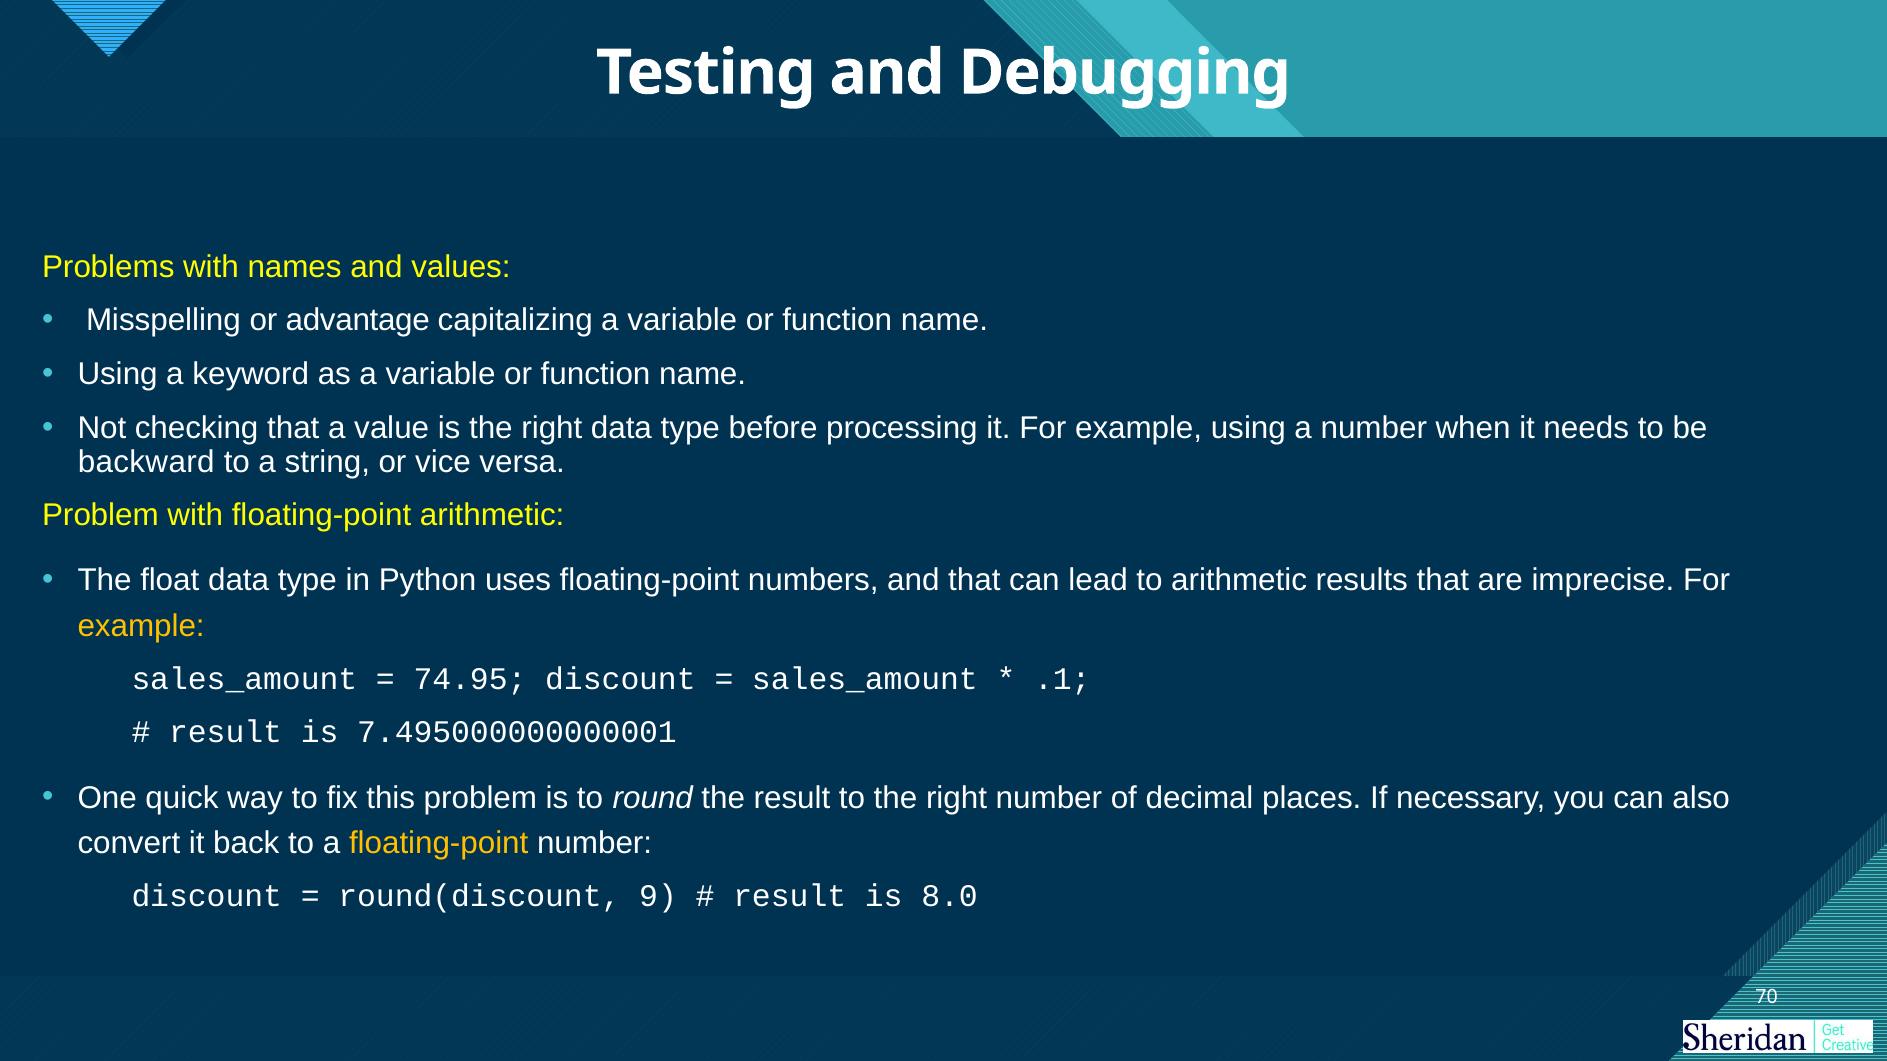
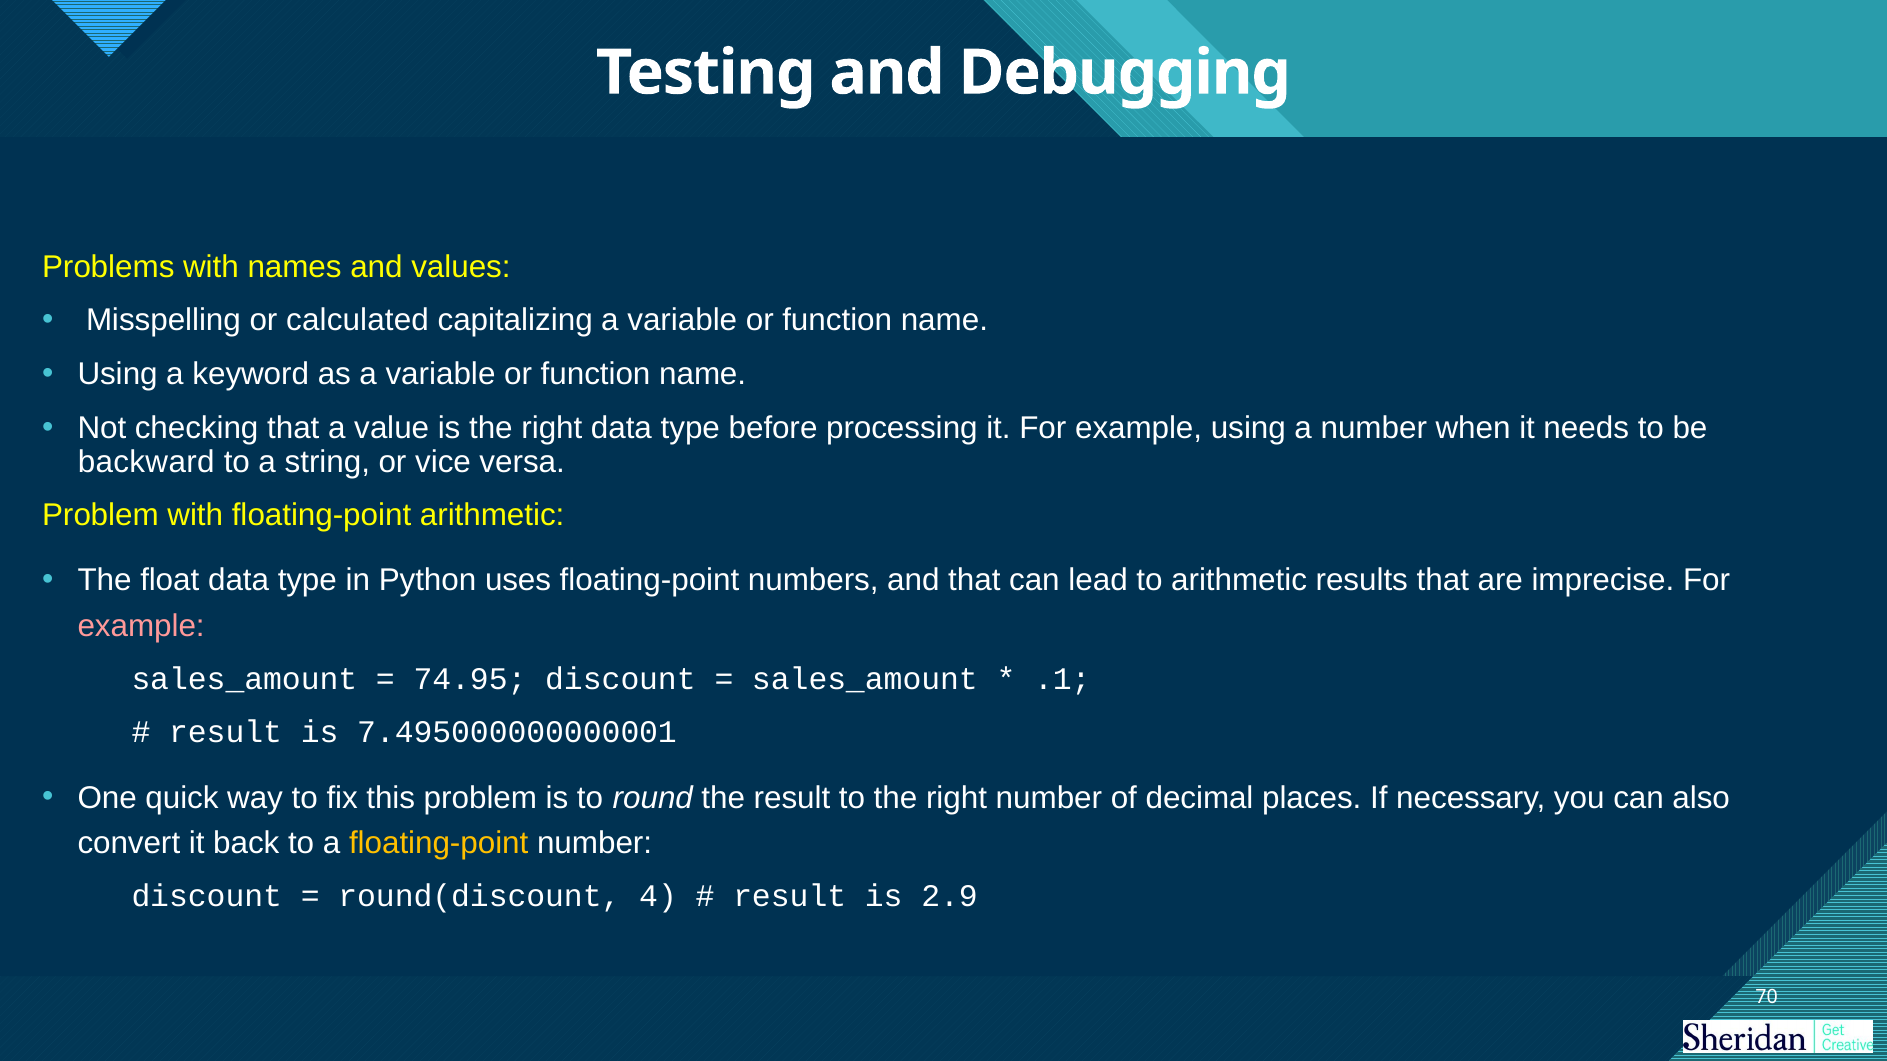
advantage: advantage -> calculated (358, 321)
example colour: yellow -> pink (141, 626)
9: 9 -> 4 (658, 897)
8.0: 8.0 -> 2.9 (950, 897)
